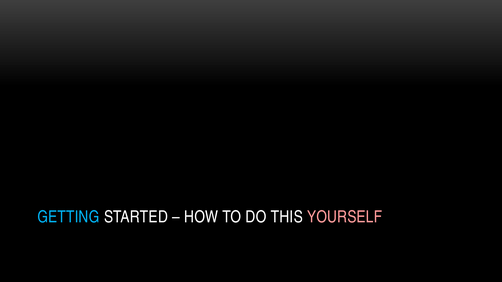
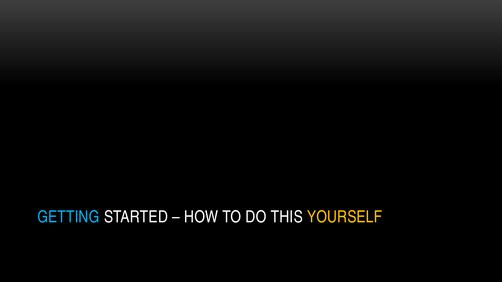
YOURSELF colour: pink -> yellow (345, 217)
